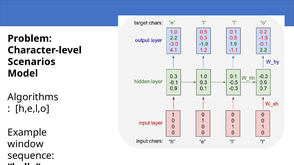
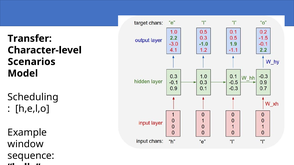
Problem: Problem -> Transfer (30, 39)
Algorithms: Algorithms -> Scheduling (33, 97)
